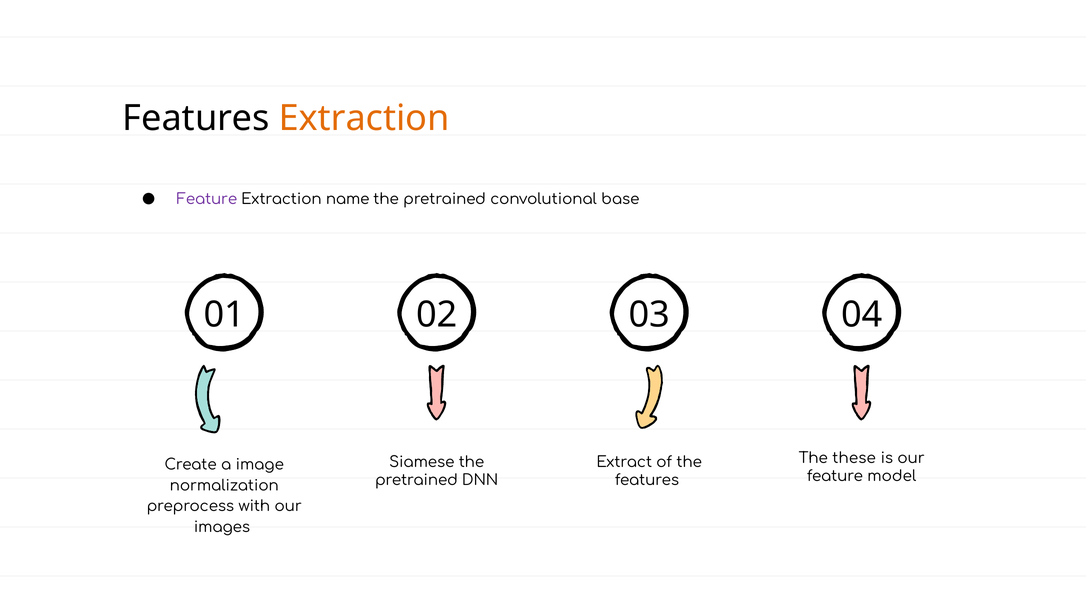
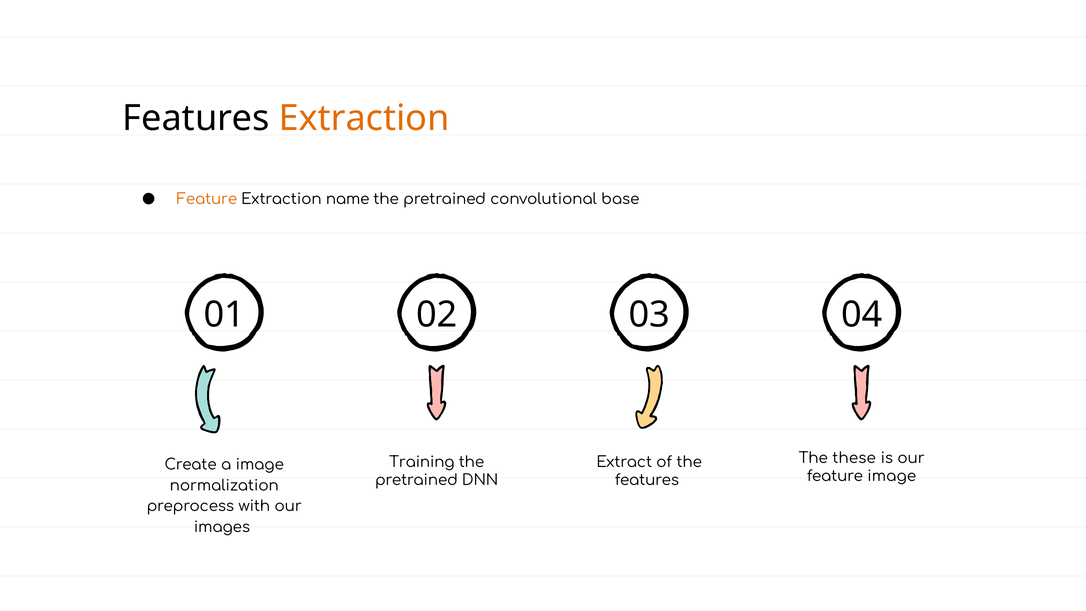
Feature colour: purple -> orange (207, 199)
Siamese: Siamese -> Training (422, 462)
feature model: model -> image (892, 476)
